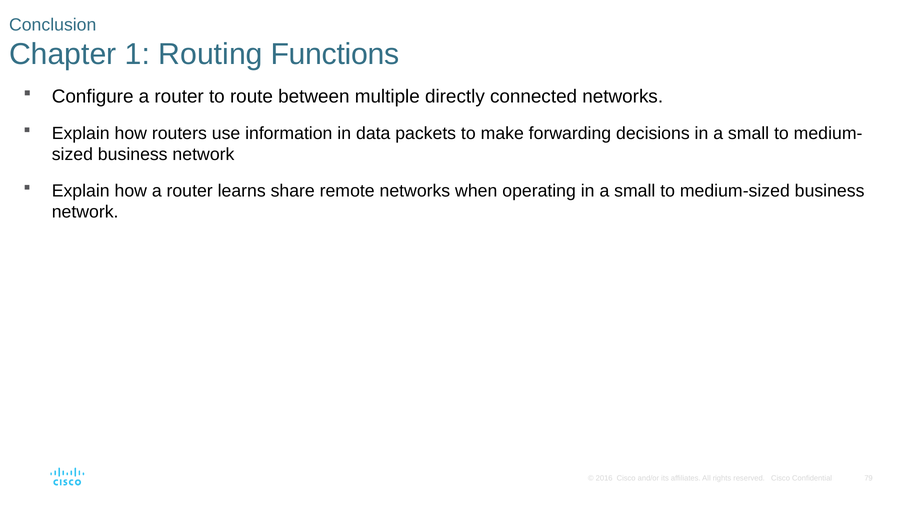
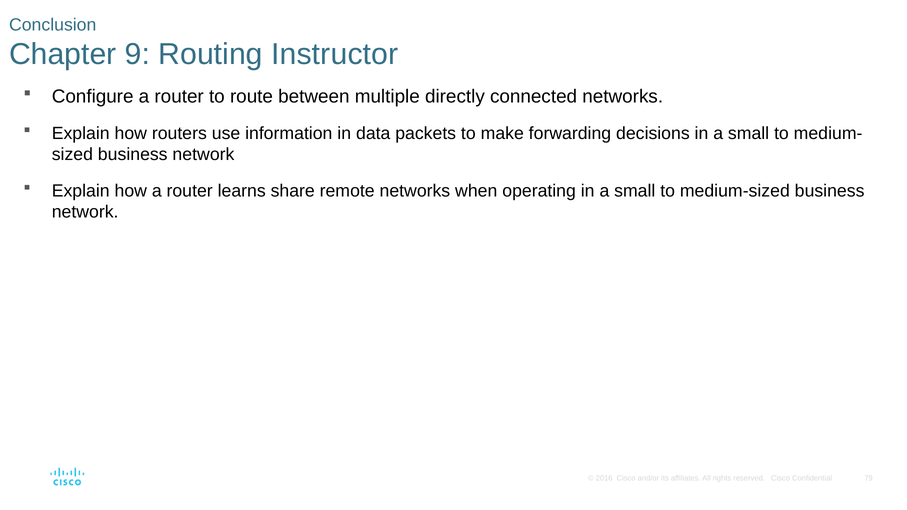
1: 1 -> 9 (138, 54)
Functions: Functions -> Instructor (335, 54)
